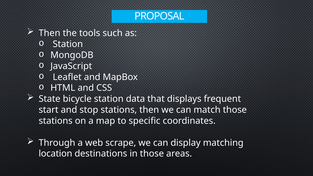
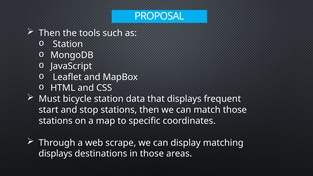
State: State -> Must (50, 99)
location: location -> displays (55, 154)
